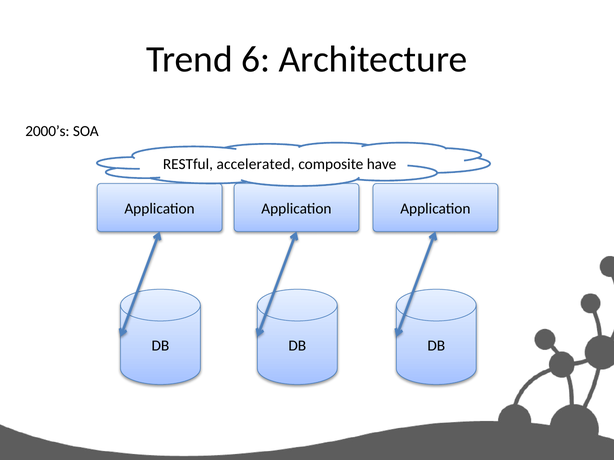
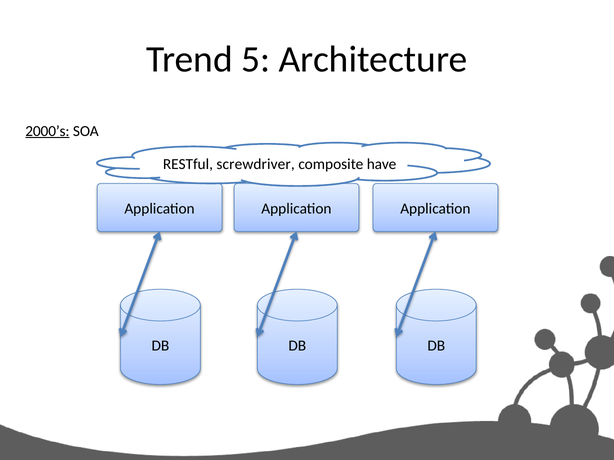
6: 6 -> 5 (256, 59)
2000’s underline: none -> present (47, 131)
accelerated: accelerated -> screwdriver (256, 164)
